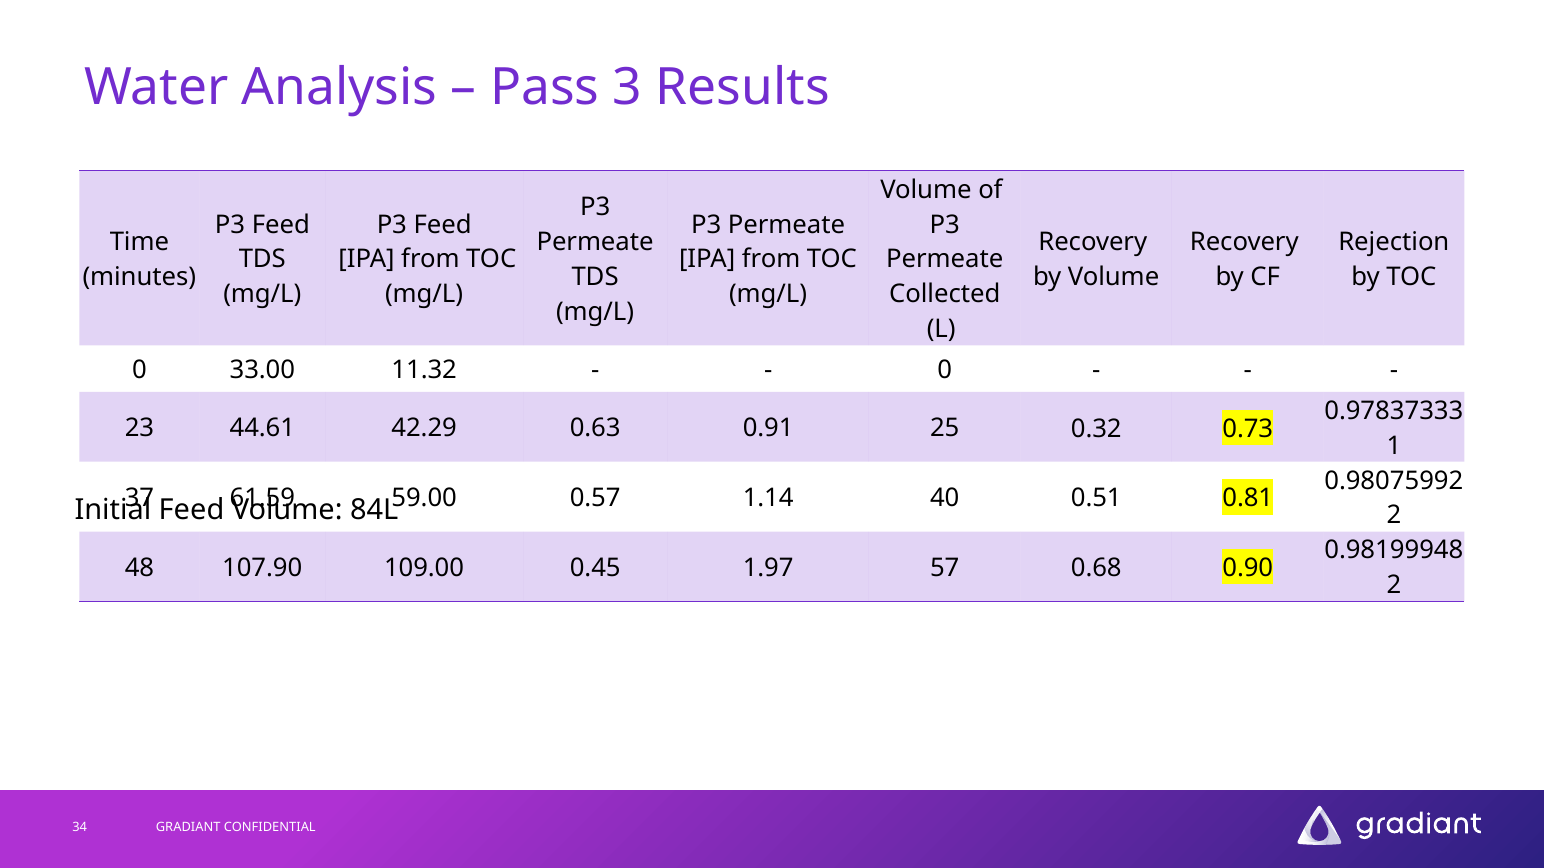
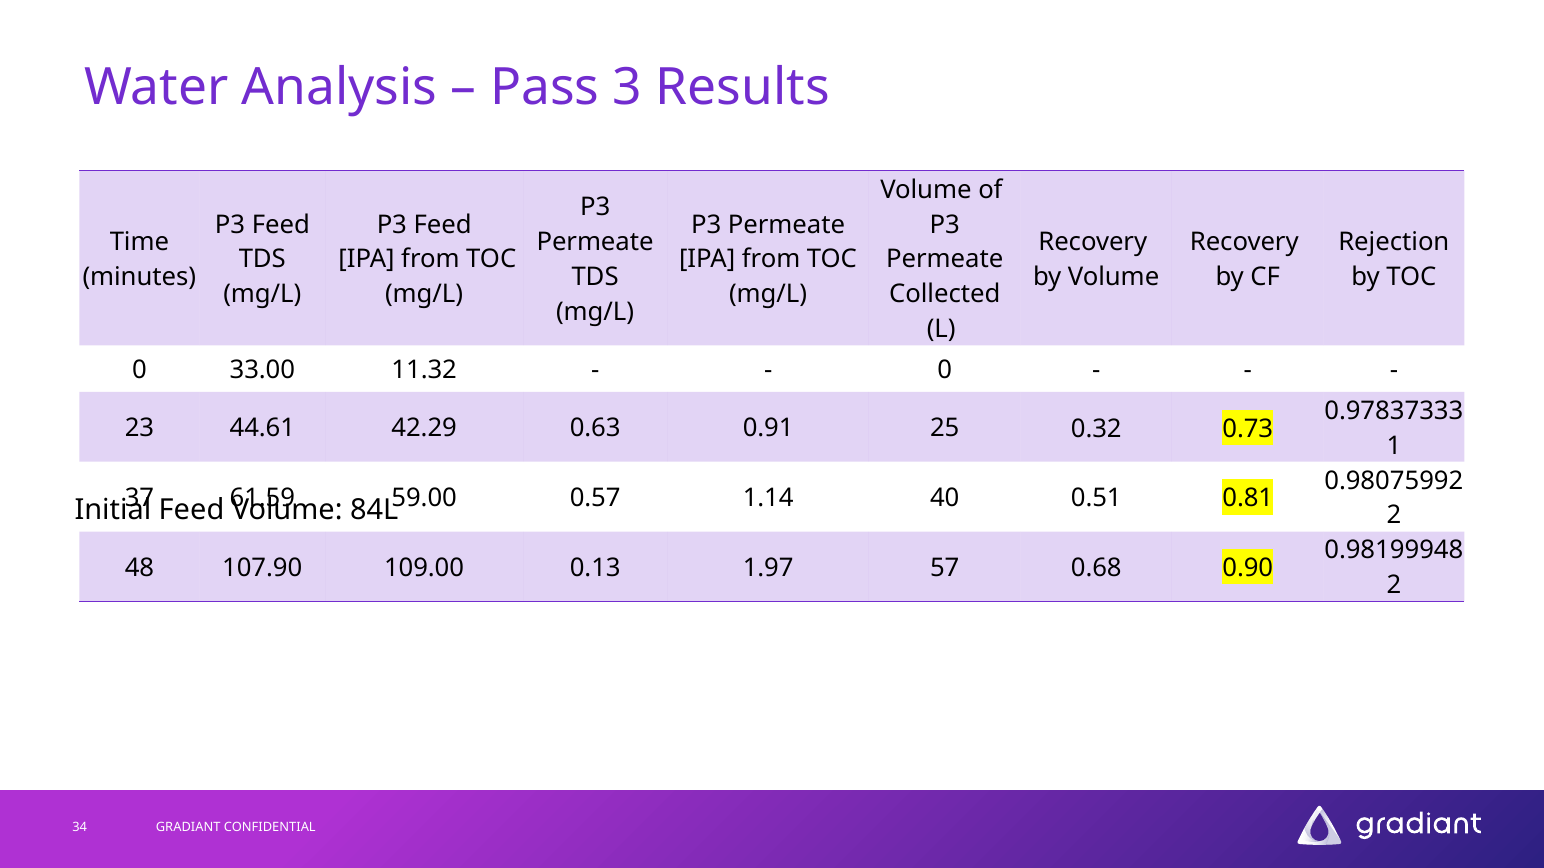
0.45: 0.45 -> 0.13 (595, 568)
